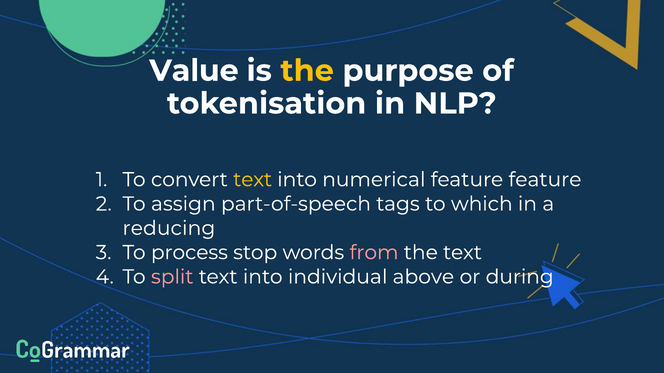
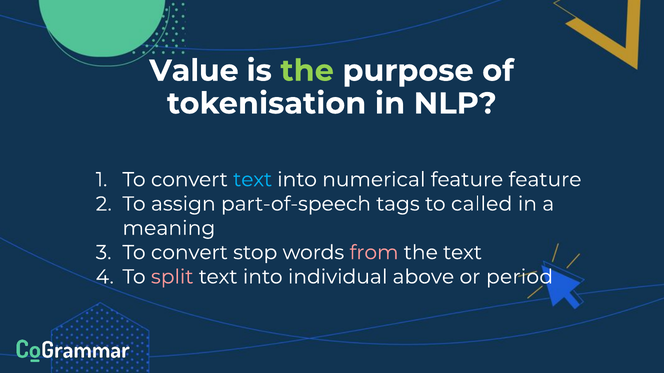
the colour: yellow -> light green (307, 71)
text colour: yellow -> light blue (253, 180)
which: which -> called (482, 204)
reducing: reducing -> meaning (169, 229)
process: process -> convert (189, 253)
during: during -> period (520, 277)
